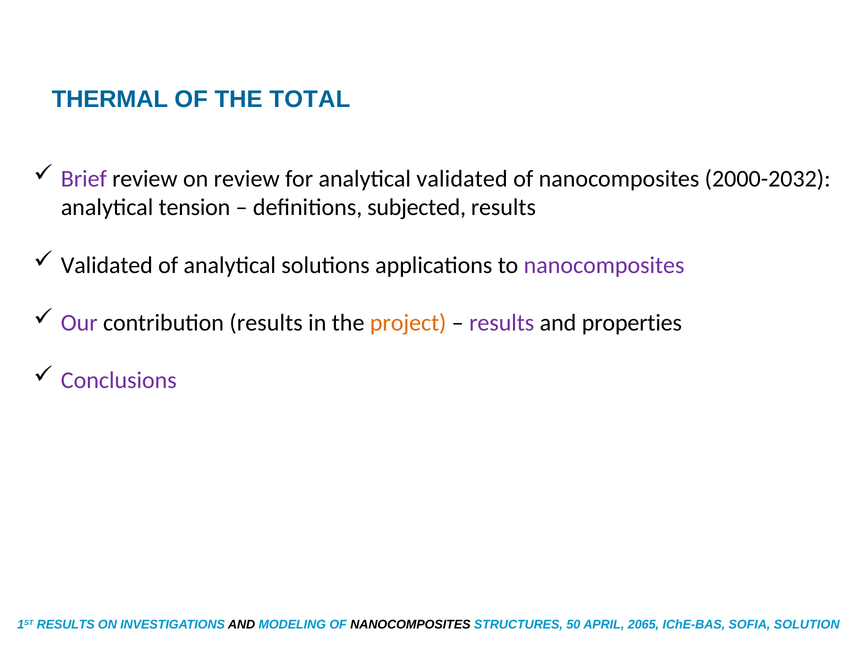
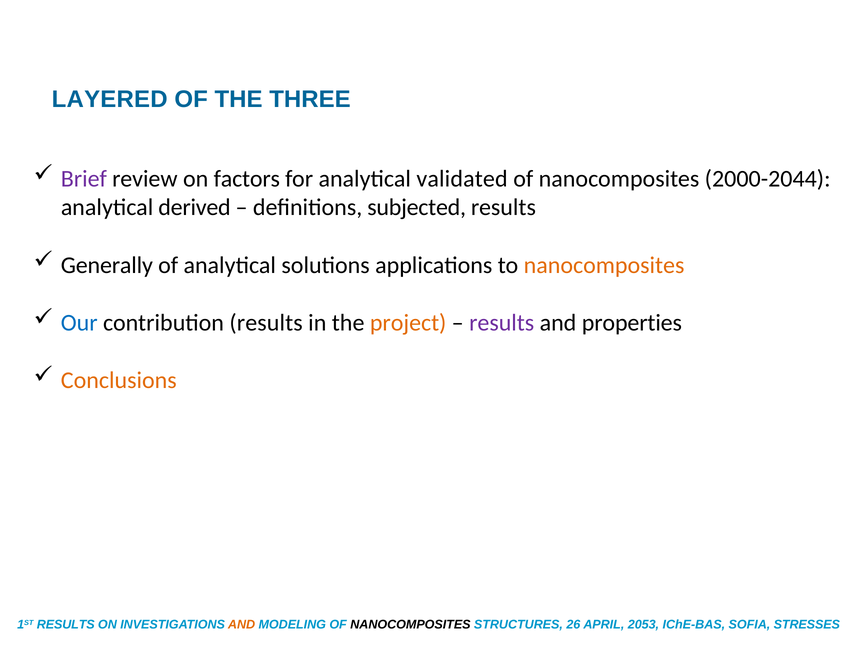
THERMAL: THERMAL -> LAYERED (110, 100)
TOTAL: TOTAL -> THREE (310, 100)
on review: review -> factors (247, 179)
2000-2032: 2000-2032 -> 2000-2044 (768, 179)
tension: tension -> derived (195, 208)
Validated: Validated -> Generally (107, 265)
nanocomposites colour: purple -> orange (604, 265)
Our colour: purple -> blue (79, 323)
Conclusions colour: purple -> orange (119, 380)
AND colour: black -> orange (242, 625)
50: 50 -> 26 (573, 625)
2065: 2065 -> 2053 (643, 625)
SOLUTION: SOLUTION -> STRESSES (807, 625)
